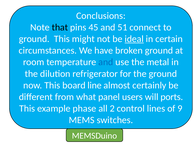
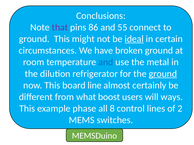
that colour: black -> purple (60, 27)
45: 45 -> 86 (93, 27)
51: 51 -> 55 (122, 27)
ground underline: none -> present (163, 74)
panel: panel -> boost (109, 97)
ports: ports -> ways (172, 97)
2: 2 -> 8 (112, 109)
9: 9 -> 2 (180, 109)
